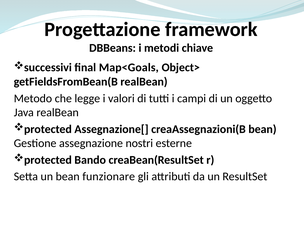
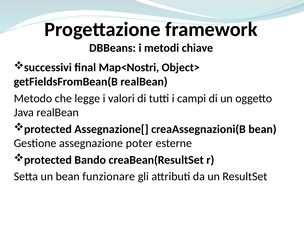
Map<Goals: Map<Goals -> Map<Nostri (129, 68)
nostri: nostri -> poter (139, 143)
